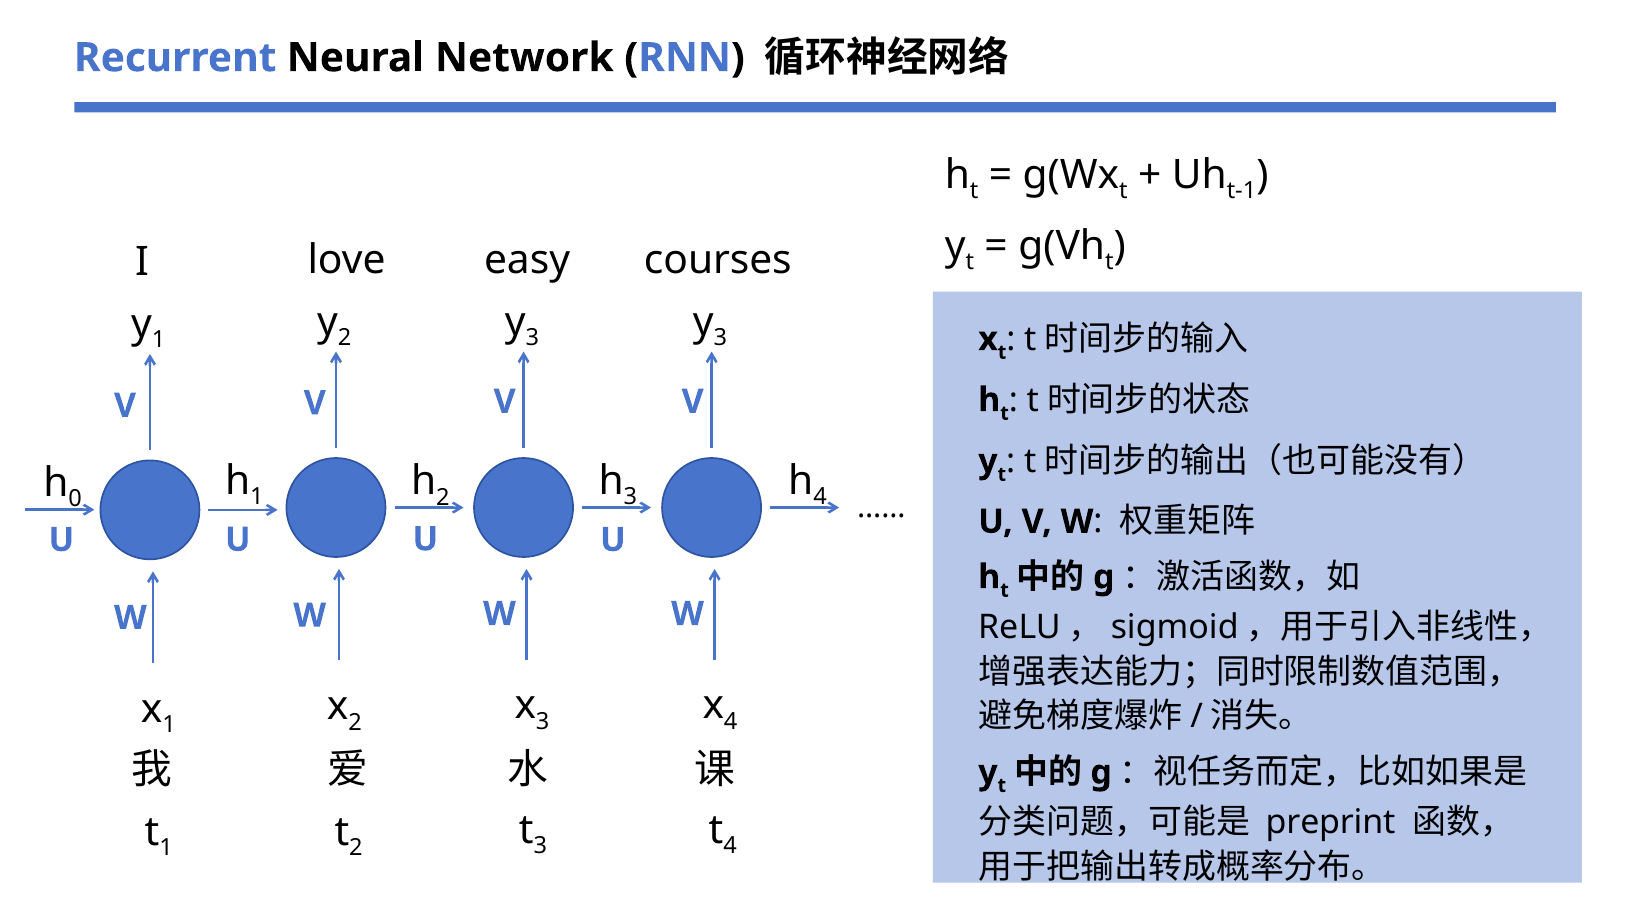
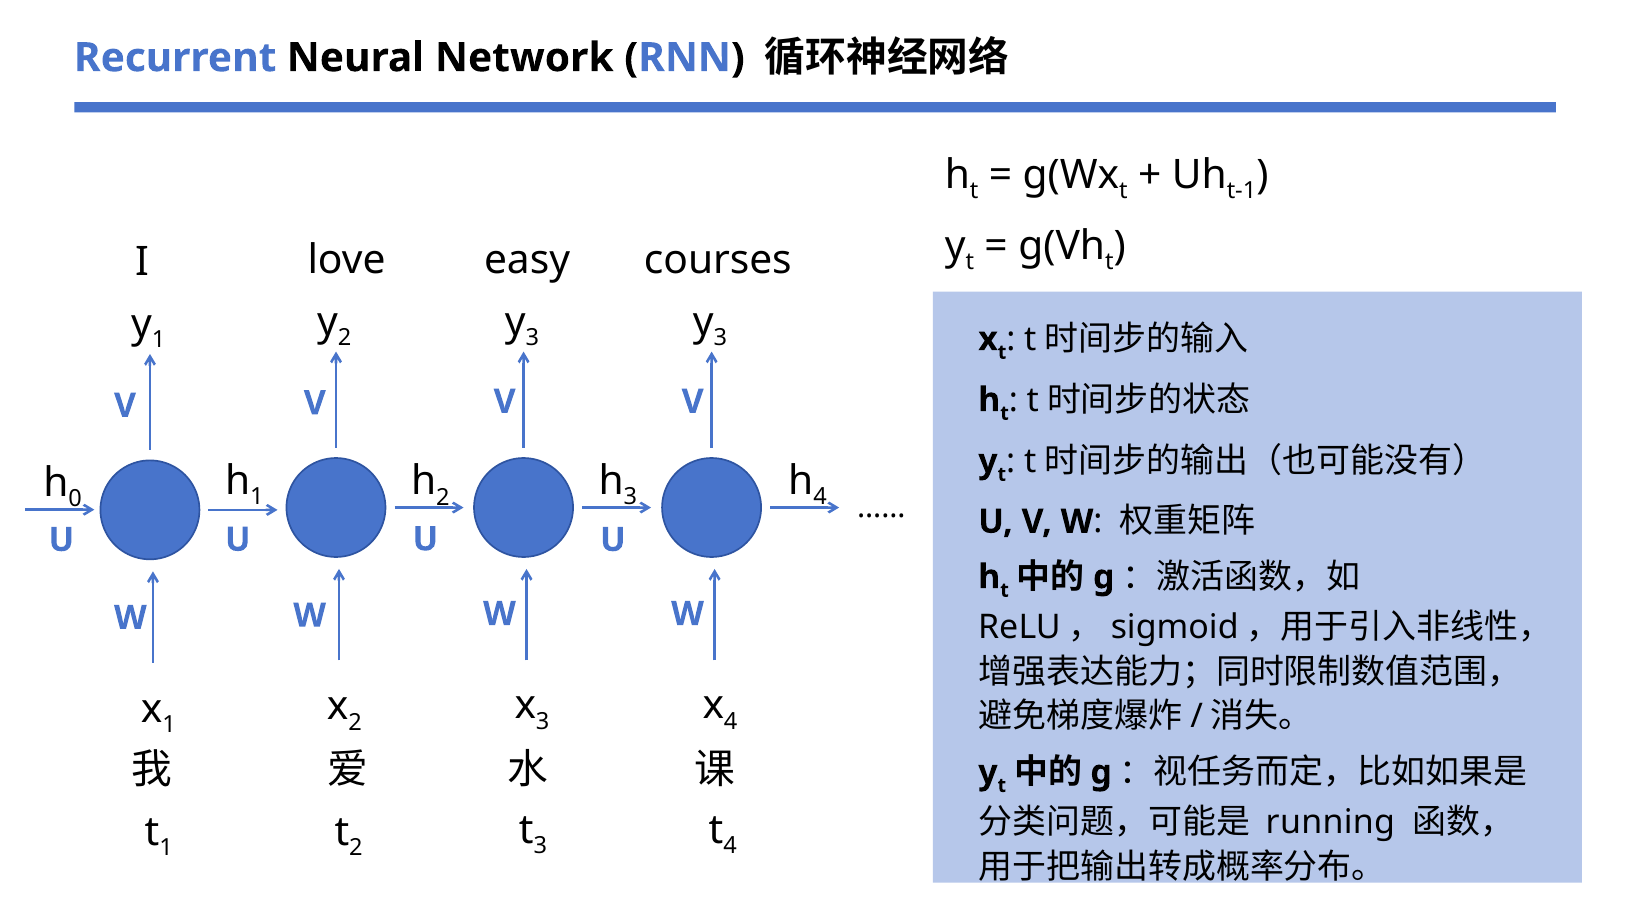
preprint: preprint -> running (1330, 823)
